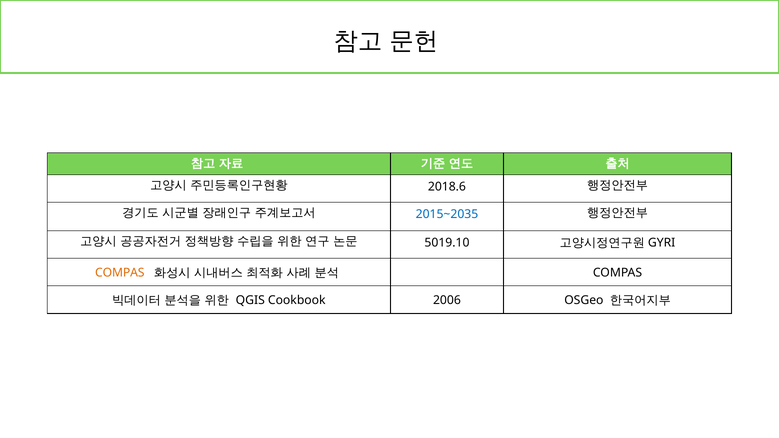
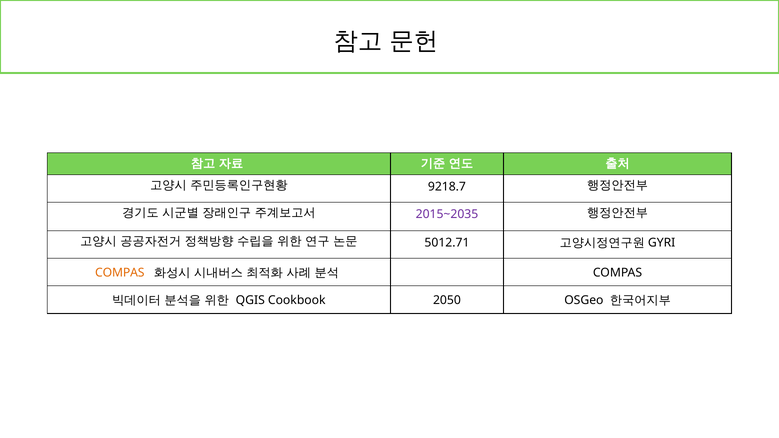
2018.6: 2018.6 -> 9218.7 (447, 187)
2015~2035 colour: blue -> purple (447, 214)
5019.10: 5019.10 -> 5012.71 (447, 243)
2006: 2006 -> 2050 (447, 300)
